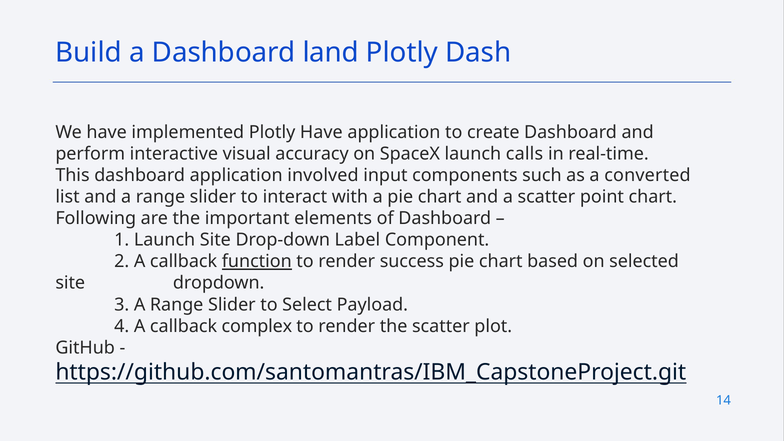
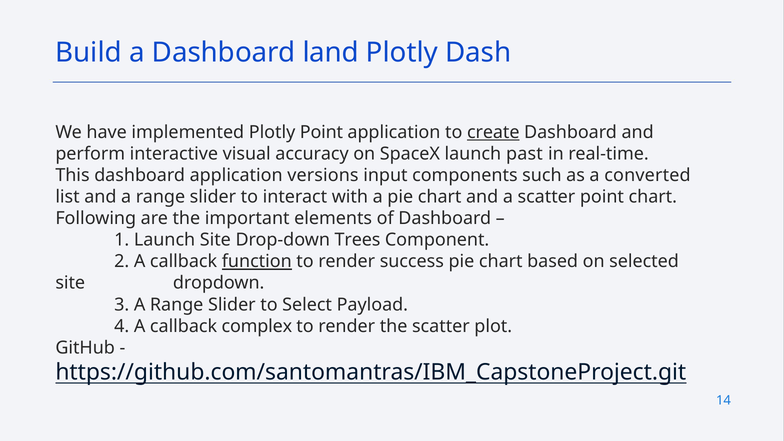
Plotly Have: Have -> Point (321, 132)
create underline: none -> present (493, 132)
calls: calls -> past (524, 154)
involved: involved -> versions (323, 175)
Label: Label -> Trees (357, 240)
